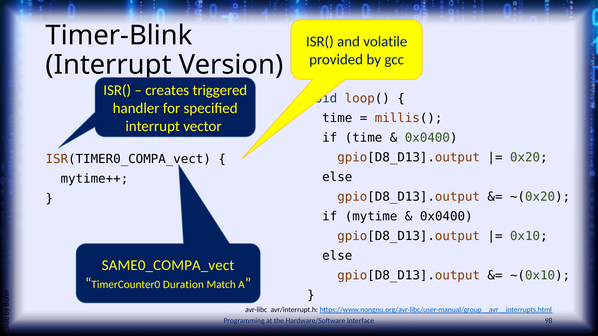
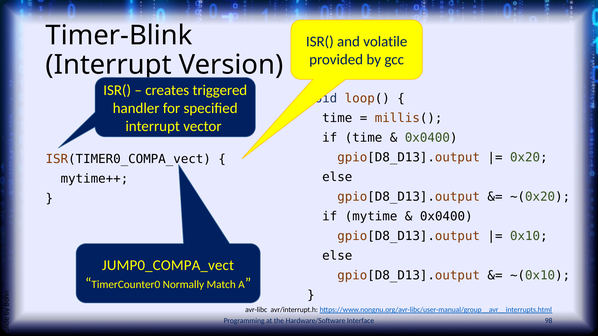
SAME0_COMPA_vect: SAME0_COMPA_vect -> JUMP0_COMPA_vect (168, 266)
Duration: Duration -> Normally (183, 285)
